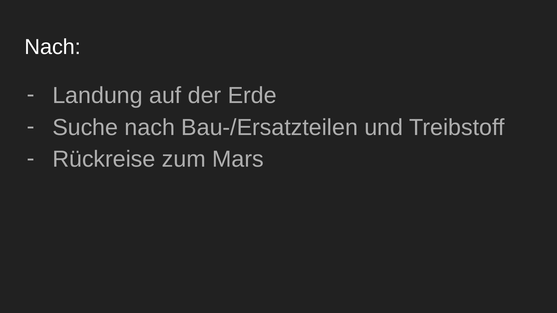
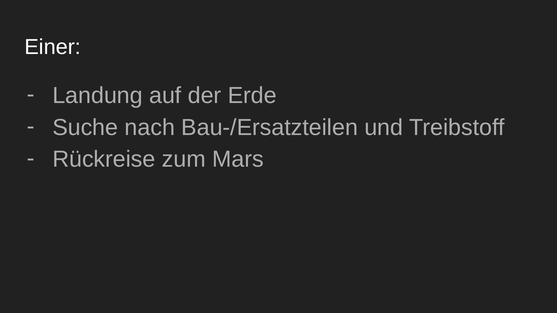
Nach: Nach -> Einer (53, 47)
